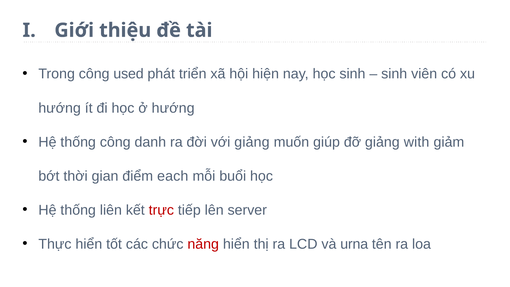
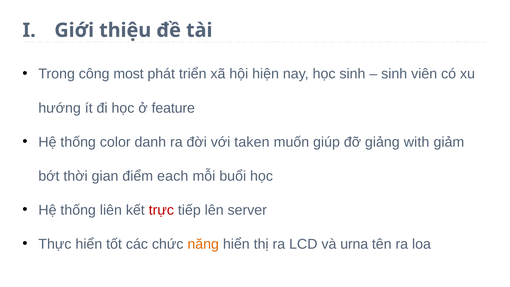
used: used -> most (129, 74)
ở hướng: hướng -> feature (173, 108)
thống công: công -> color (115, 142)
với giảng: giảng -> taken (252, 142)
năng colour: red -> orange (203, 244)
